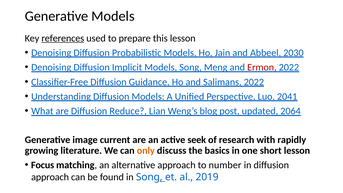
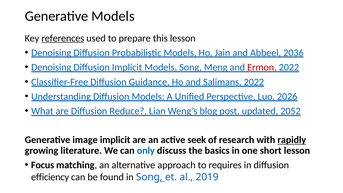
2030: 2030 -> 2036 (293, 53)
2041: 2041 -> 2026 (287, 96)
2064: 2064 -> 2052 (291, 111)
image current: current -> implicit (115, 140)
rapidly underline: none -> present (292, 140)
only colour: orange -> blue (146, 151)
number: number -> requires (225, 165)
approach: approach -> efficiency (50, 177)
